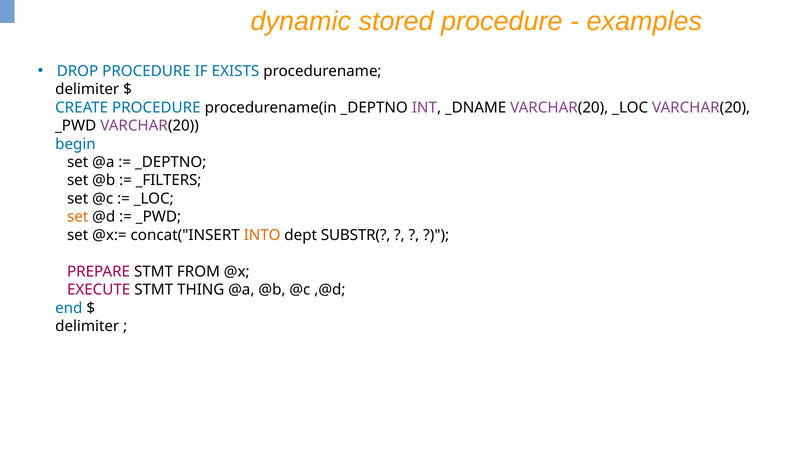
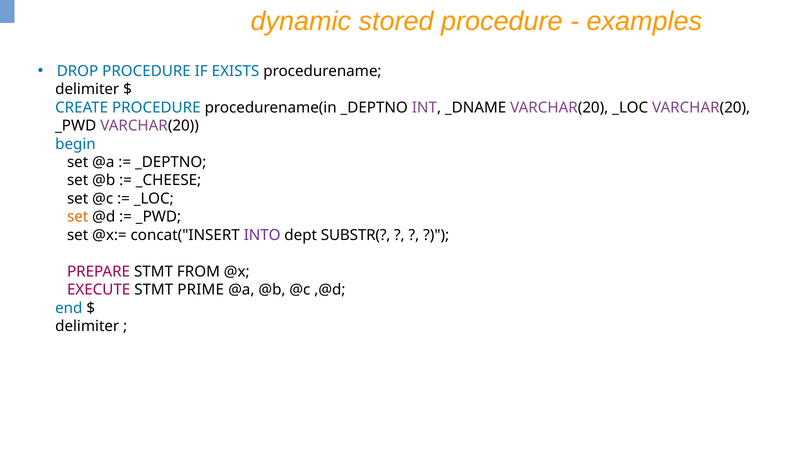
_FILTERS: _FILTERS -> _CHEESE (169, 180)
INTO colour: orange -> purple (262, 235)
THING: THING -> PRIME (201, 290)
